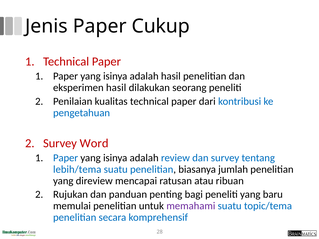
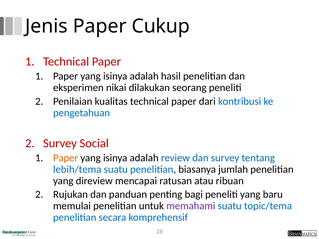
eksperimen hasil: hasil -> nikai (116, 88)
Word: Word -> Social (94, 143)
Paper colour: blue -> orange (66, 158)
